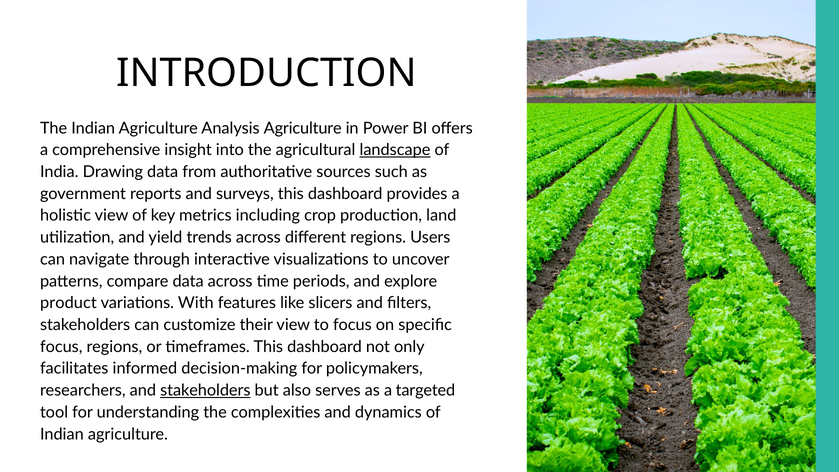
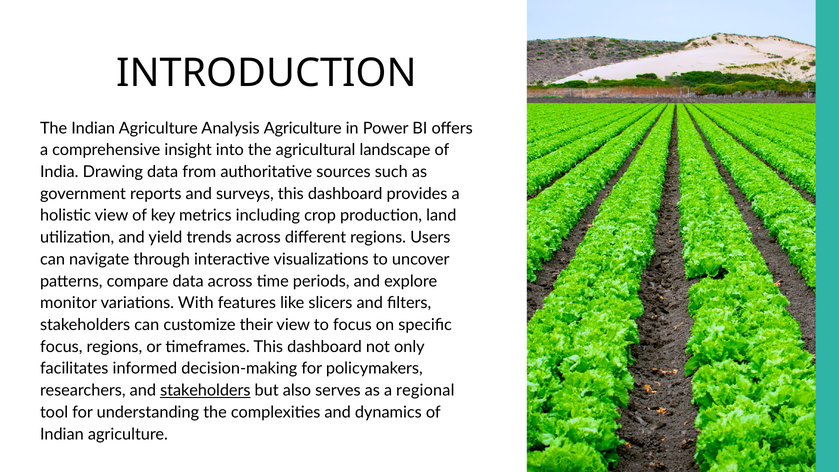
landscape underline: present -> none (395, 150)
product: product -> monitor (68, 303)
targeted: targeted -> regional (425, 390)
